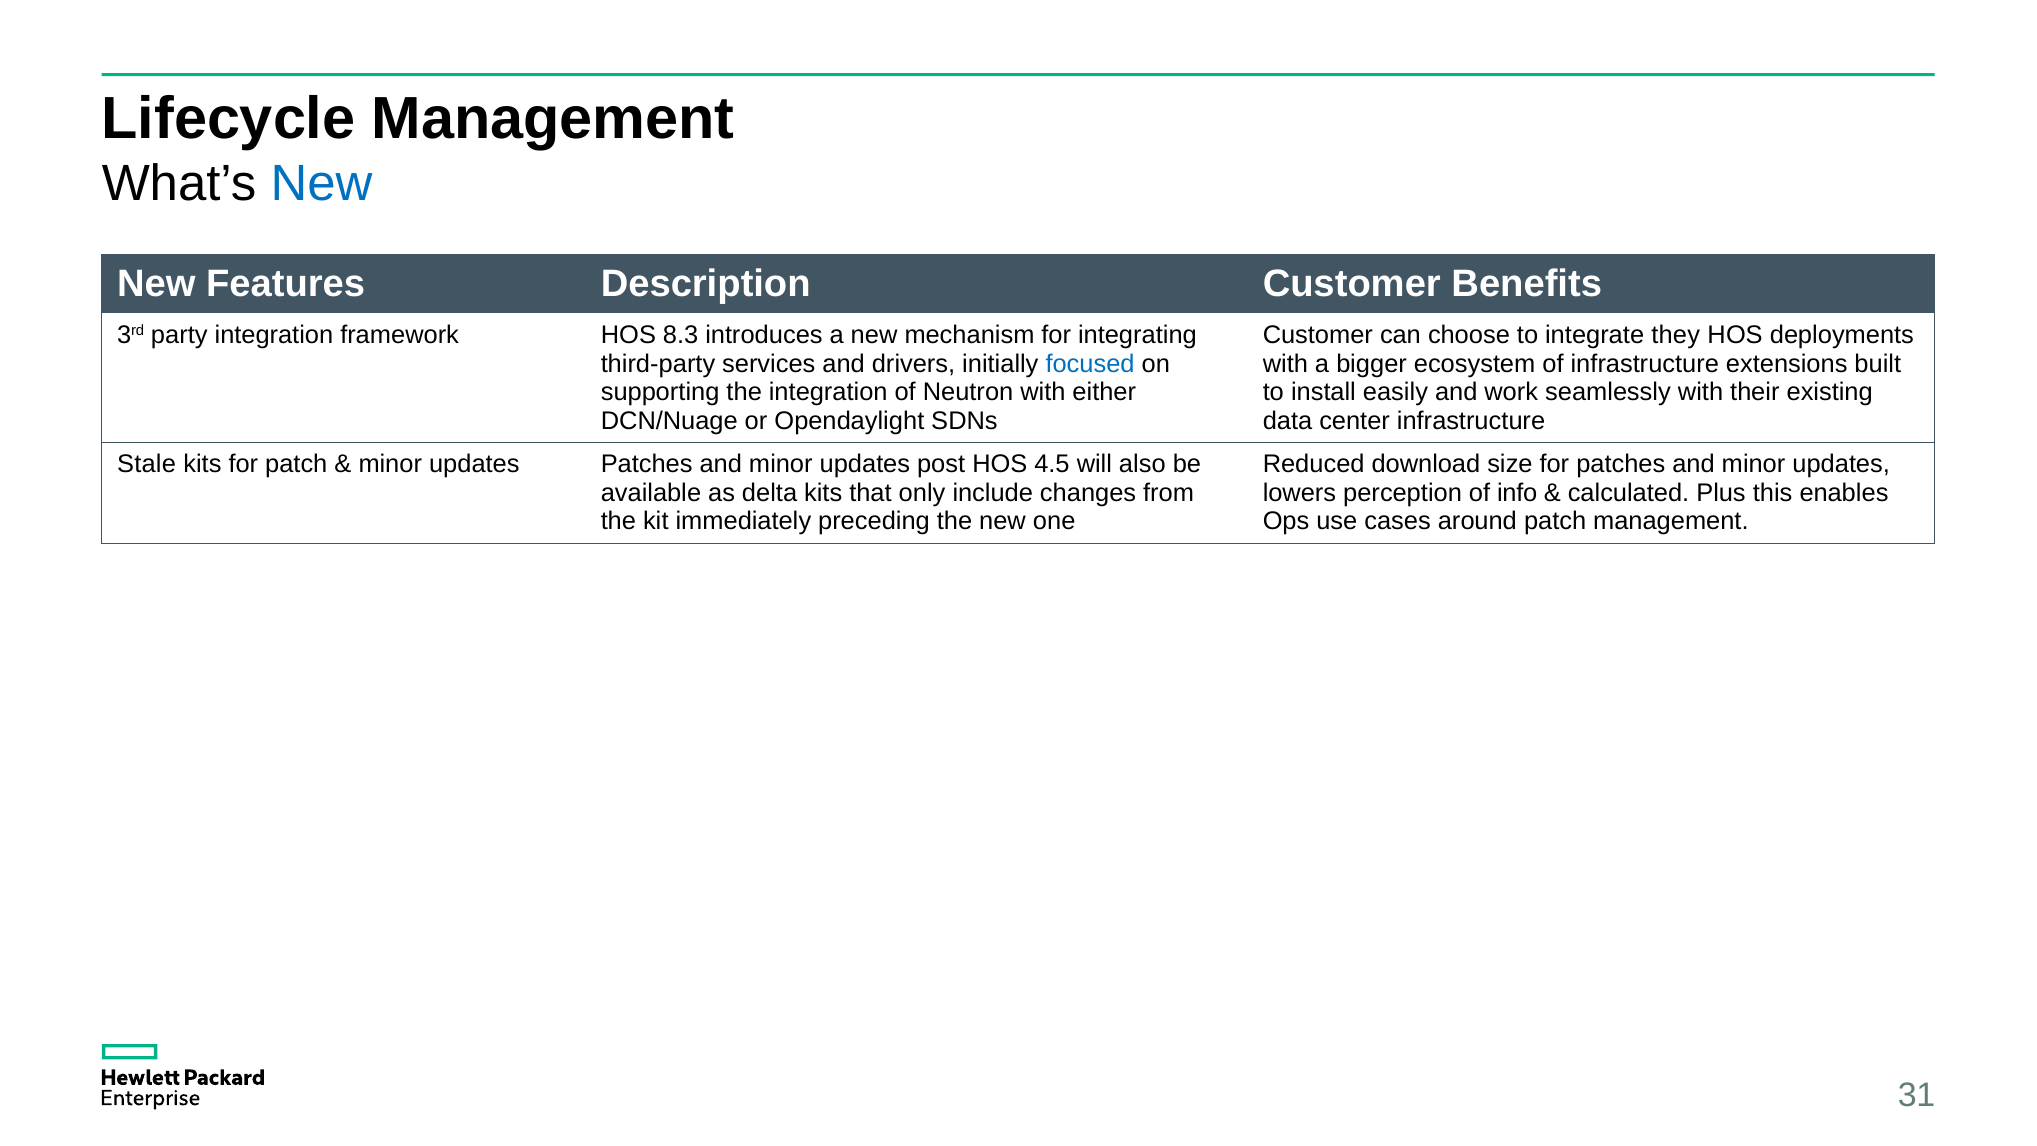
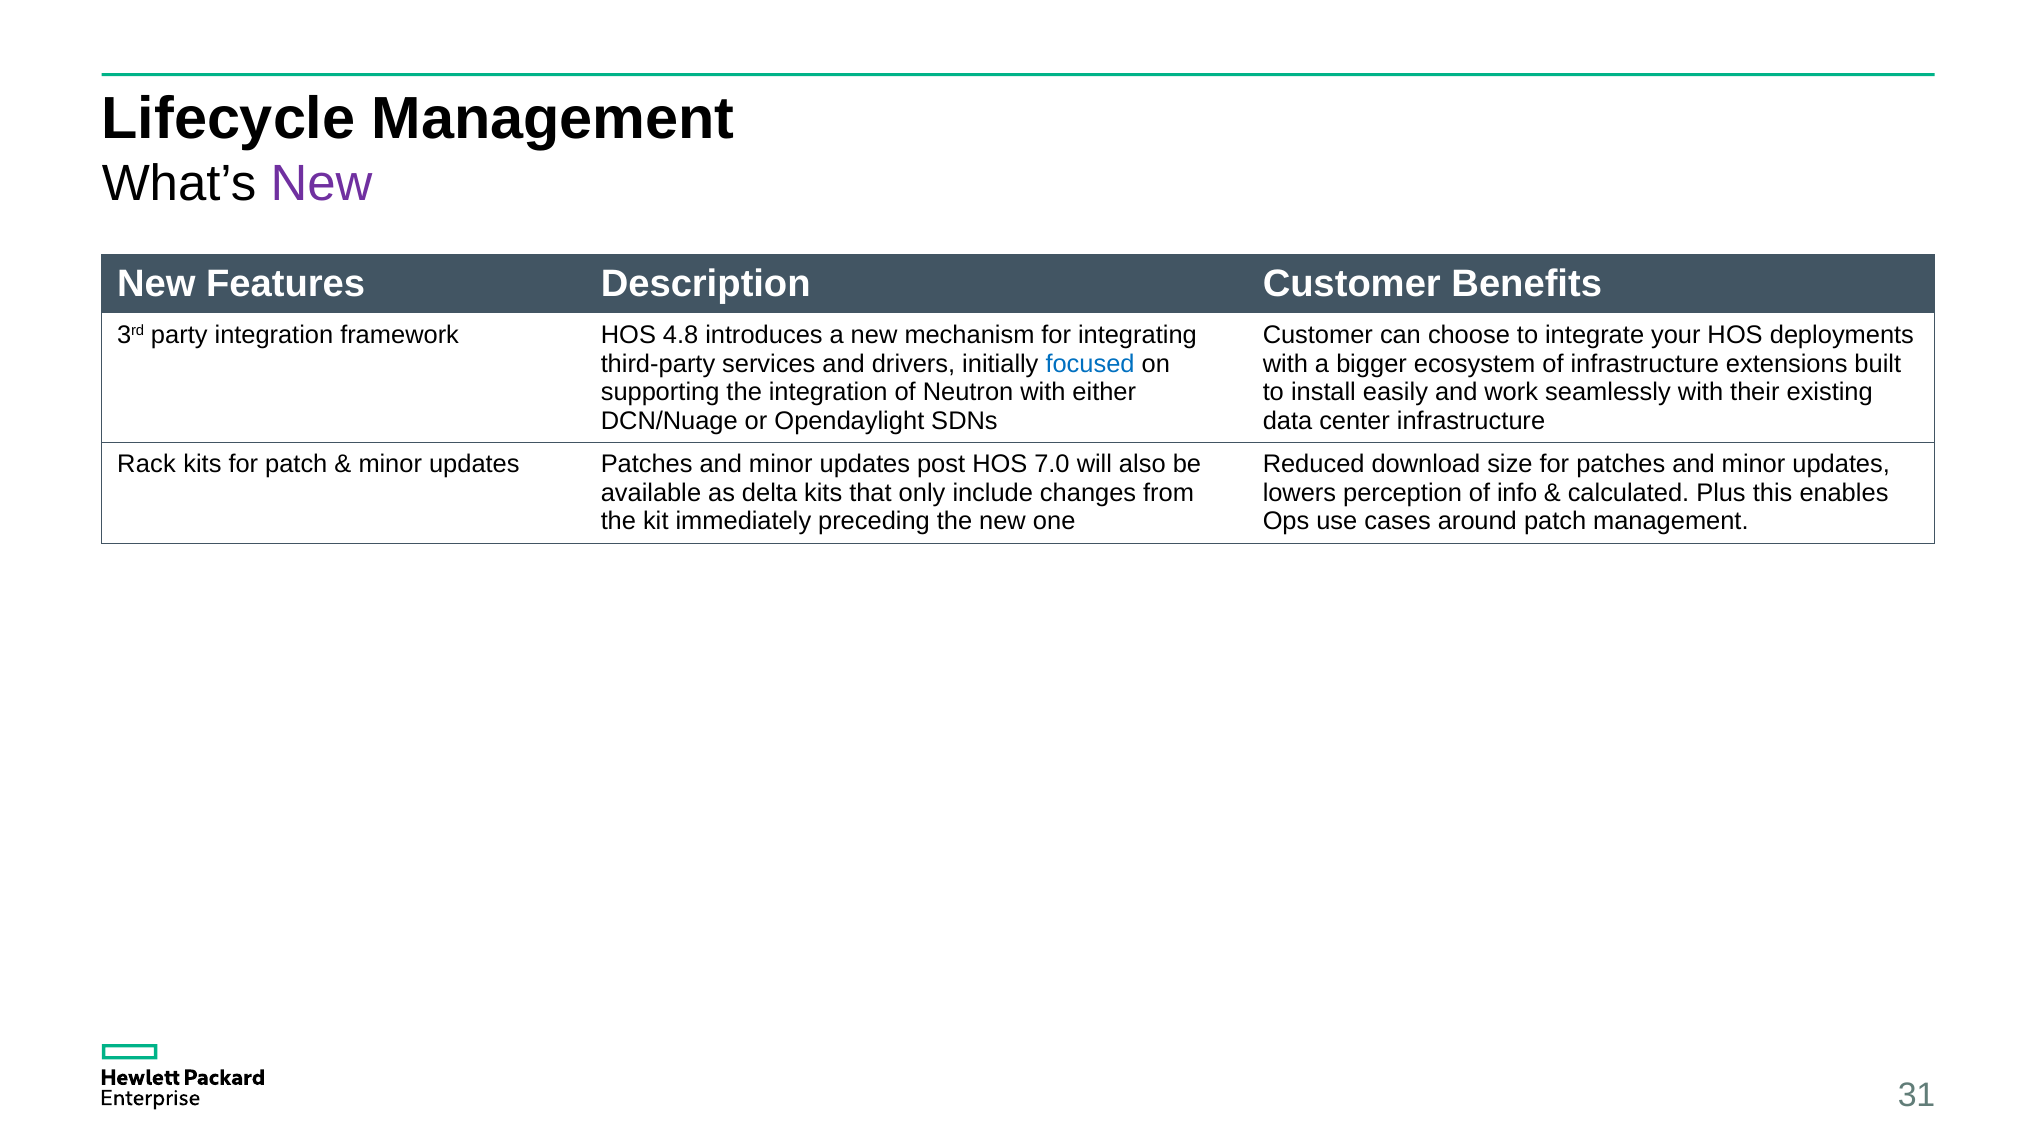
New colour: blue -> purple (321, 183)
8.3: 8.3 -> 4.8 (681, 335)
they: they -> your (1676, 335)
Stale: Stale -> Rack (147, 464)
4.5: 4.5 -> 7.0 (1052, 464)
